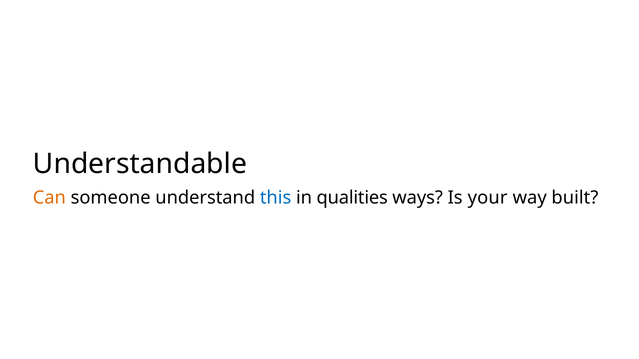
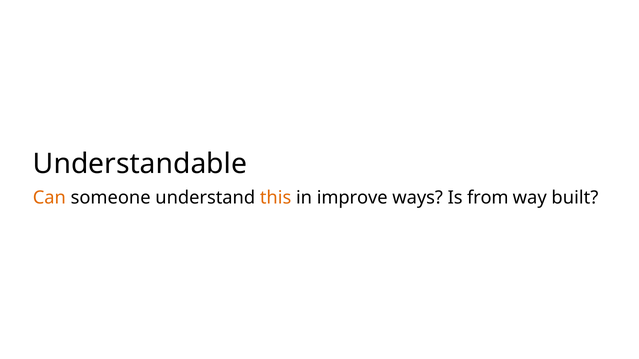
this colour: blue -> orange (276, 198)
qualities: qualities -> improve (352, 198)
your: your -> from (488, 198)
